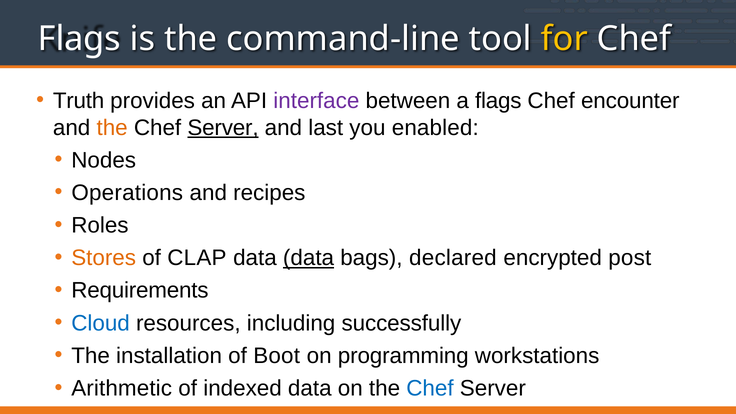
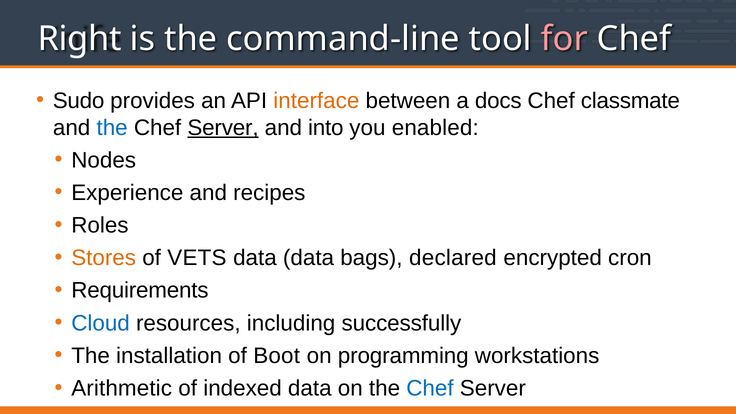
Flags: Flags -> Right (80, 39)
for colour: yellow -> pink (564, 39)
Truth: Truth -> Sudo (79, 101)
interface colour: purple -> orange (316, 101)
a flags: flags -> docs (498, 101)
encounter: encounter -> classmate (630, 101)
the colour: orange -> blue (112, 128)
last: last -> into (326, 128)
Operations: Operations -> Experience (127, 193)
CLAP: CLAP -> VETS (197, 258)
data underline: present -> none (309, 258)
post: post -> cron (630, 258)
